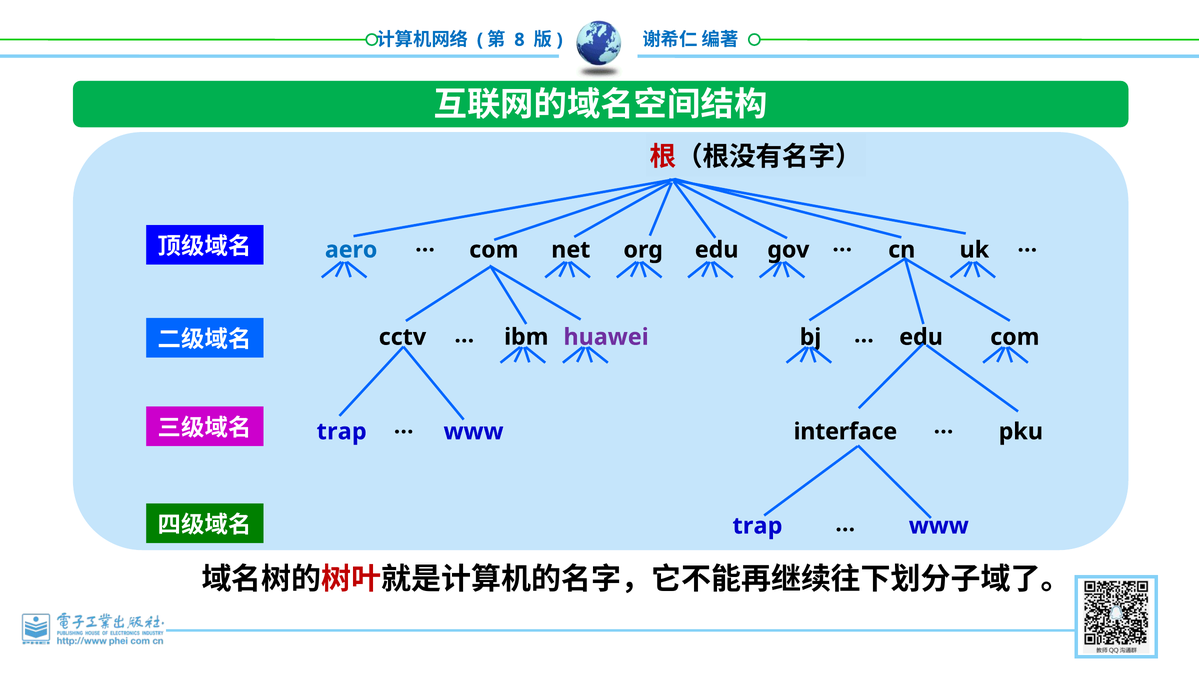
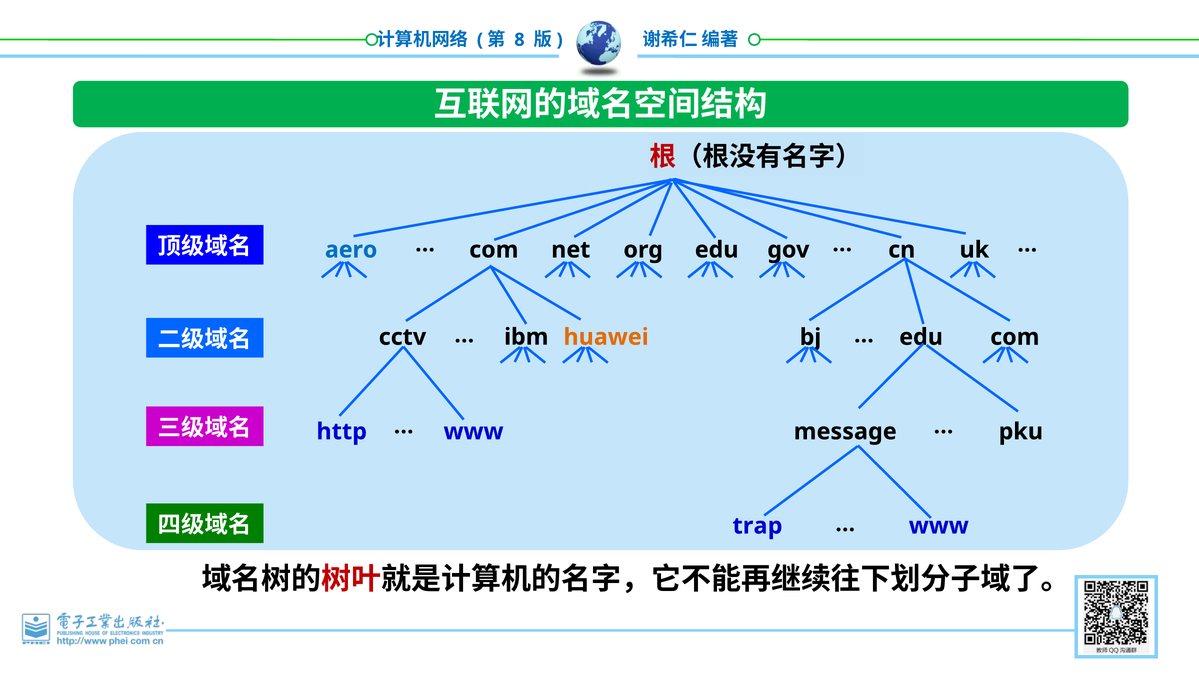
huawei colour: purple -> orange (606, 337)
trap: trap -> http (342, 431)
interface: interface -> message (845, 431)
